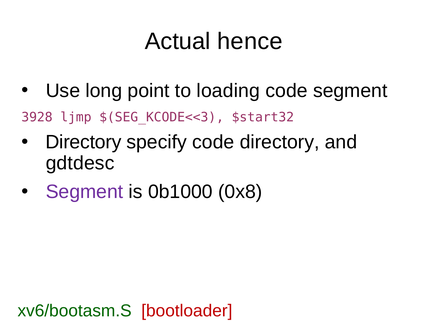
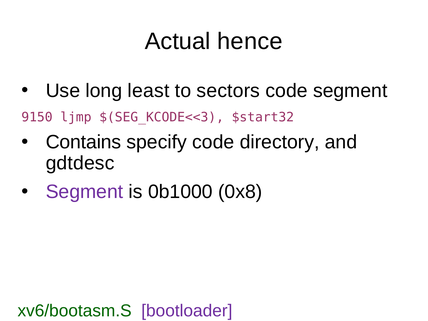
point: point -> least (149, 91)
loading: loading -> sectors (228, 91)
3928: 3928 -> 9150 (37, 117)
Directory: Directory -> Contains (83, 142)
bootloader colour: red -> purple (187, 311)
